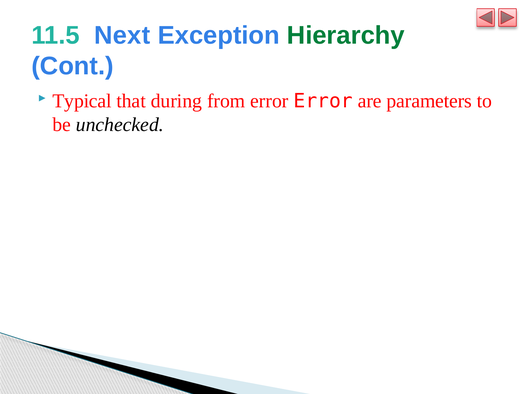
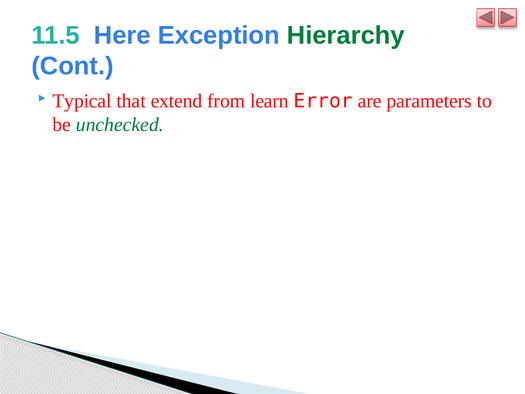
Next: Next -> Here (122, 35)
during: during -> extend (177, 101)
from error: error -> learn (269, 101)
unchecked colour: black -> green (120, 125)
